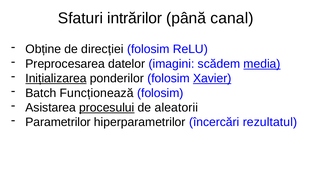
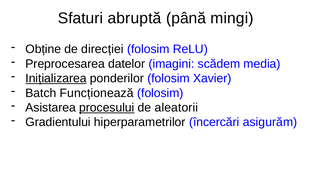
intrărilor: intrărilor -> abruptă (134, 18)
canal: canal -> mingi (232, 18)
media underline: present -> none (262, 64)
Xavier underline: present -> none (212, 78)
Parametrilor: Parametrilor -> Gradientului (58, 122)
rezultatul: rezultatul -> asigurăm (270, 122)
